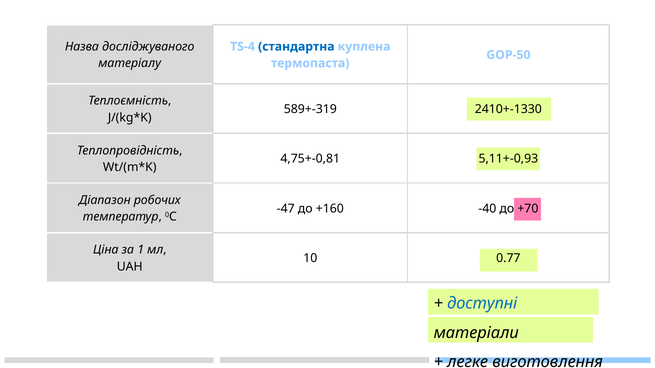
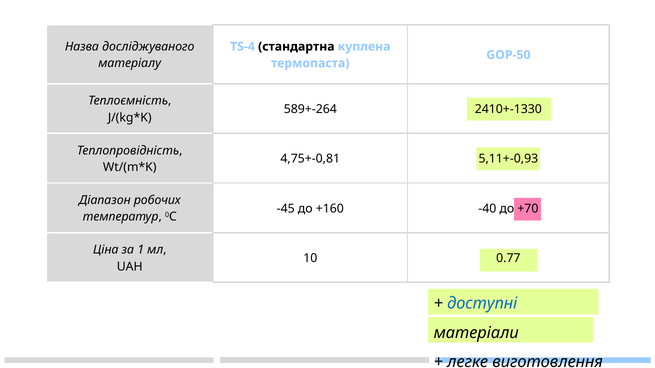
стандартна colour: blue -> black (296, 47)
589+-319: 589+-319 -> 589+-264 (310, 109)
-47: -47 -> -45 (286, 209)
